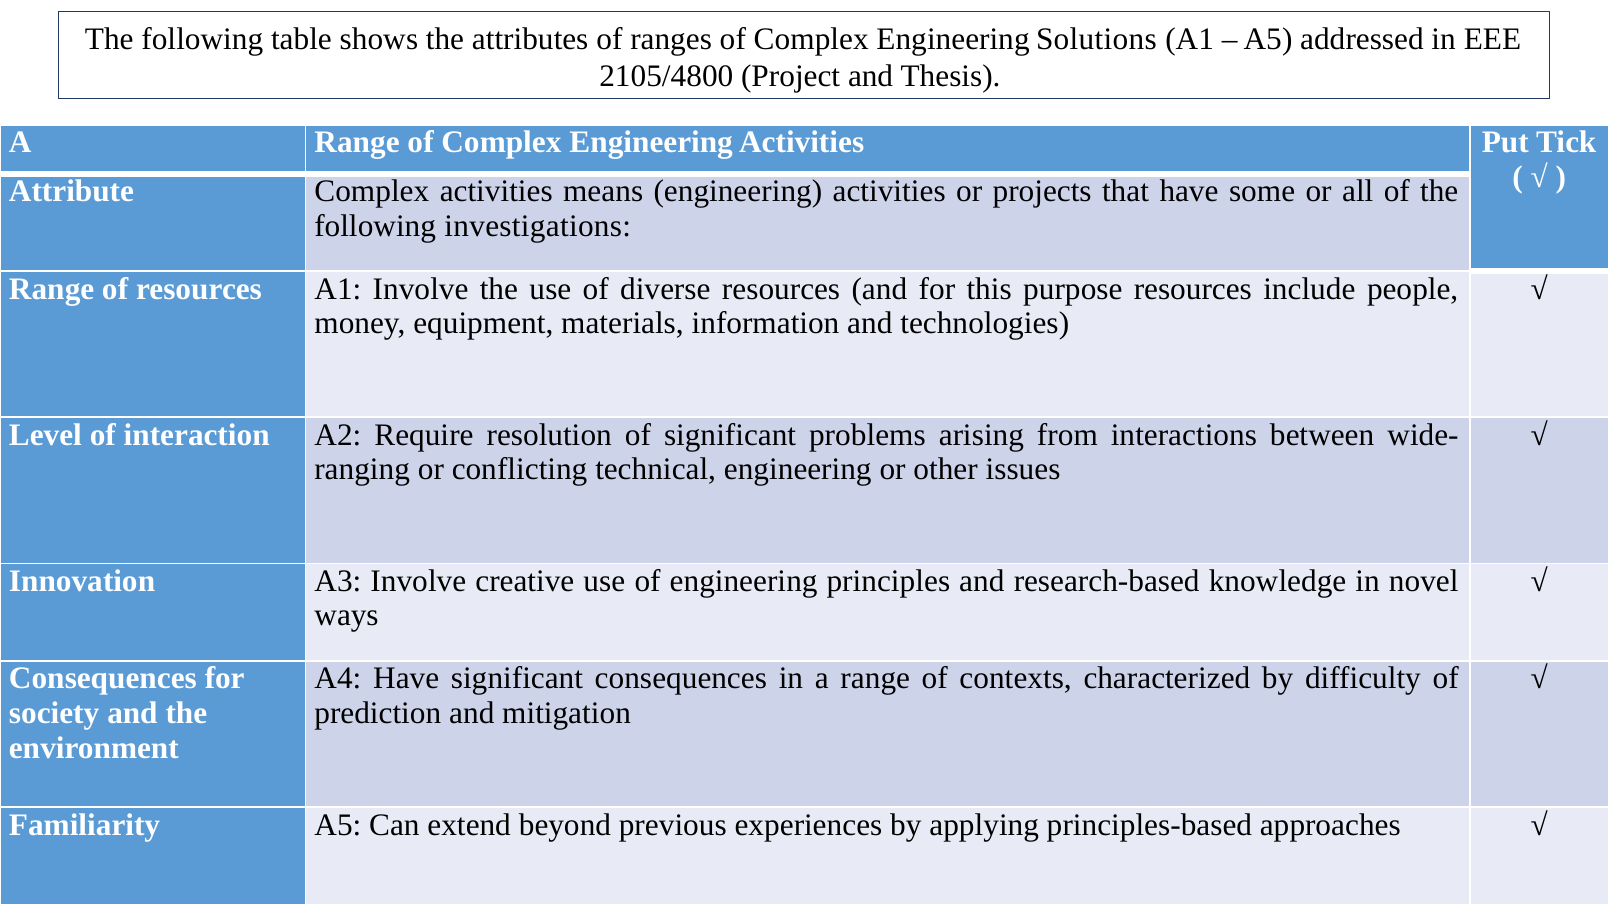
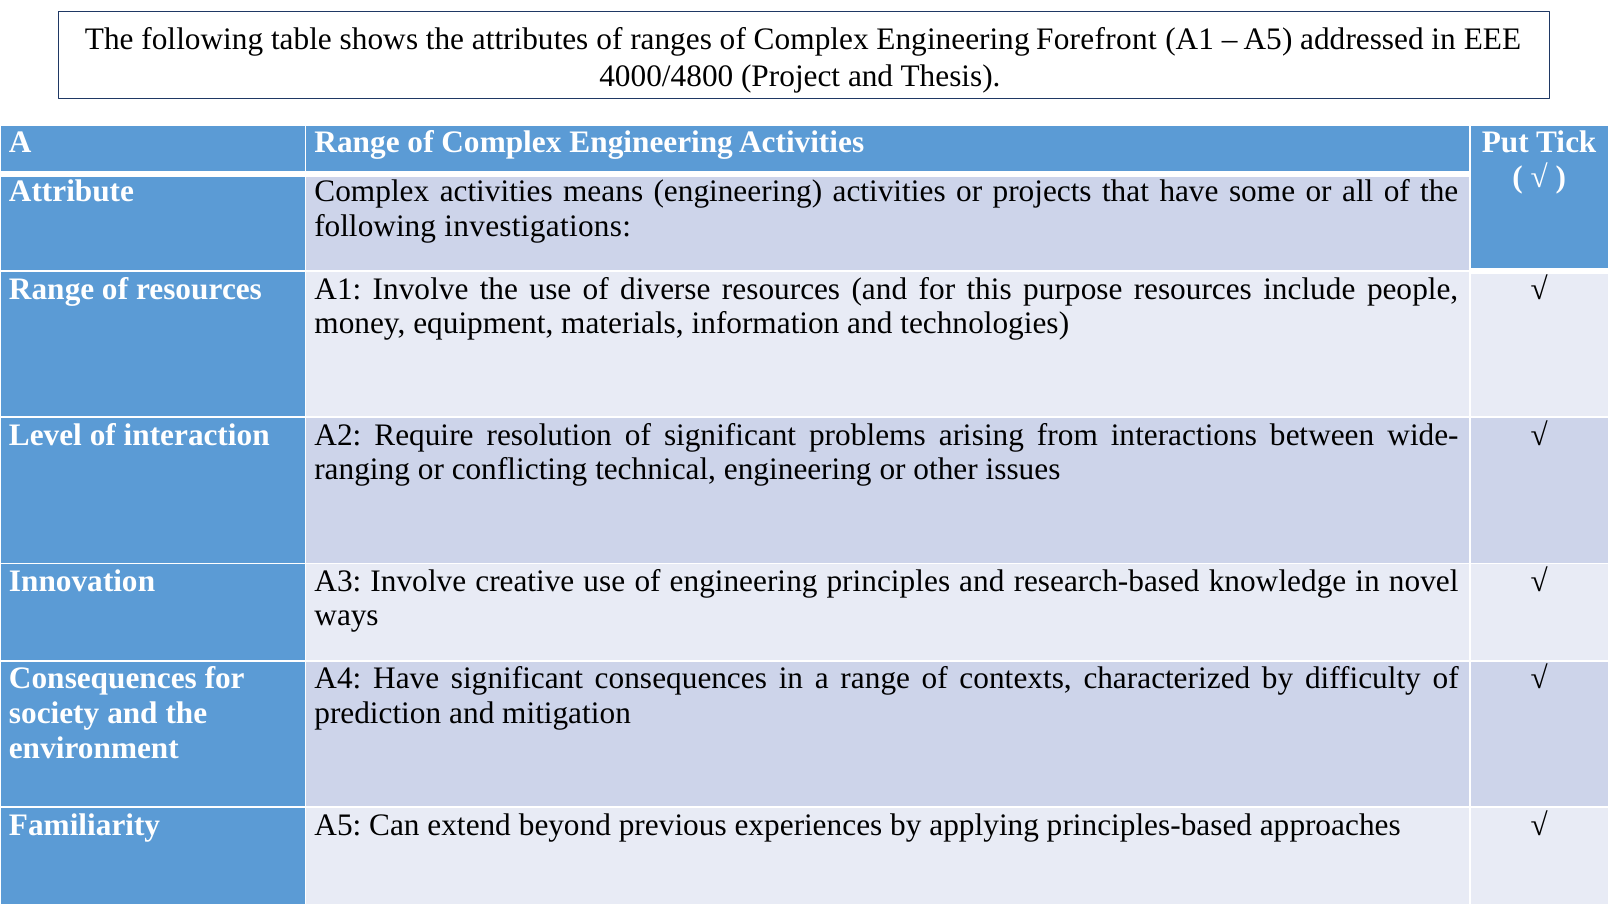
Solutions: Solutions -> Forefront (1096, 39)
2105/4800: 2105/4800 -> 4000/4800 (666, 76)
